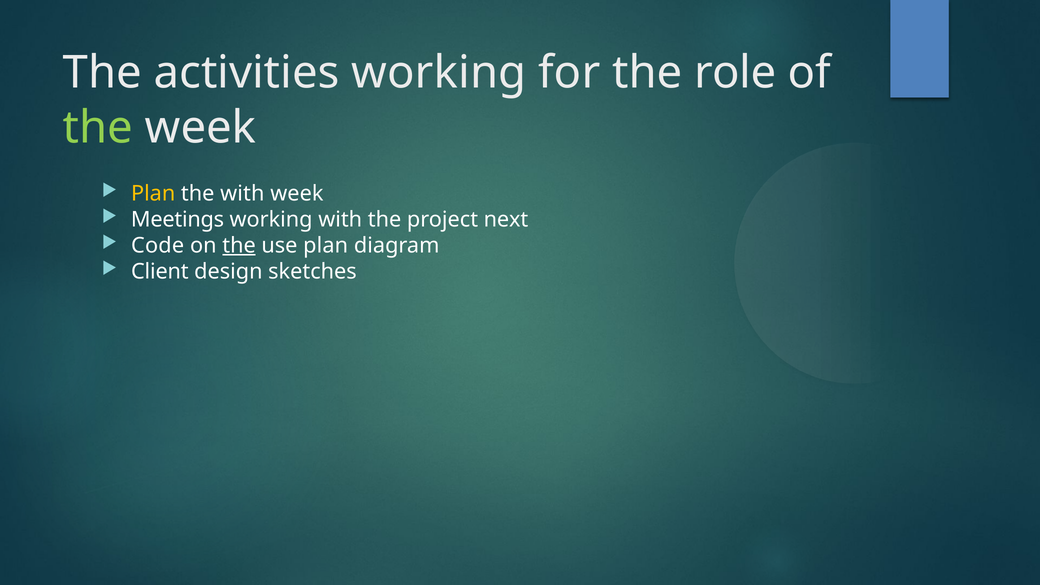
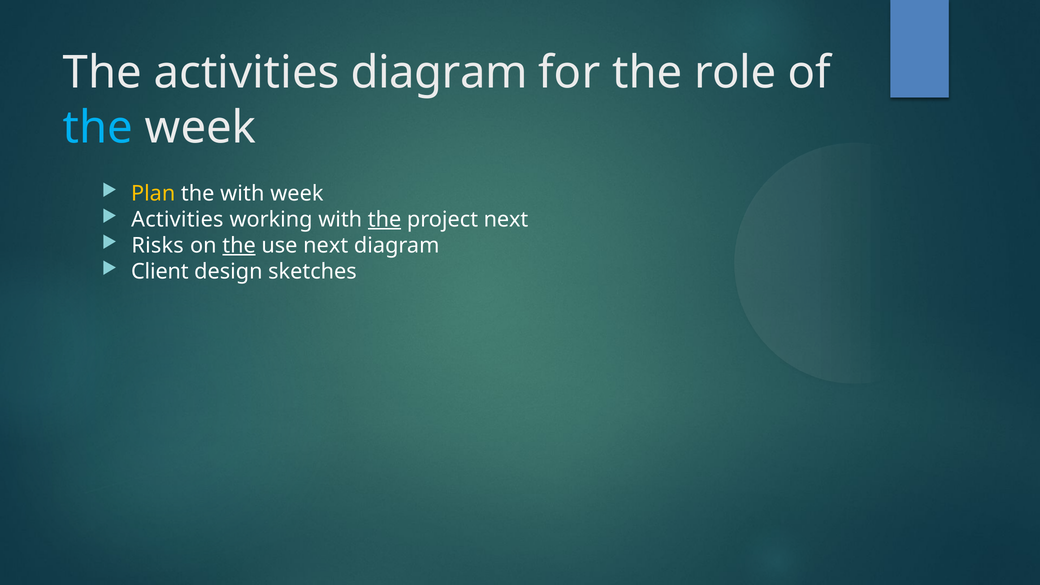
activities working: working -> diagram (439, 73)
the colour: light green -> light blue (98, 128)
Meetings: Meetings -> Activities (177, 220)
the underline: none -> present (385, 220)
Code: Code -> Risks (158, 246)
use plan: plan -> next (326, 246)
